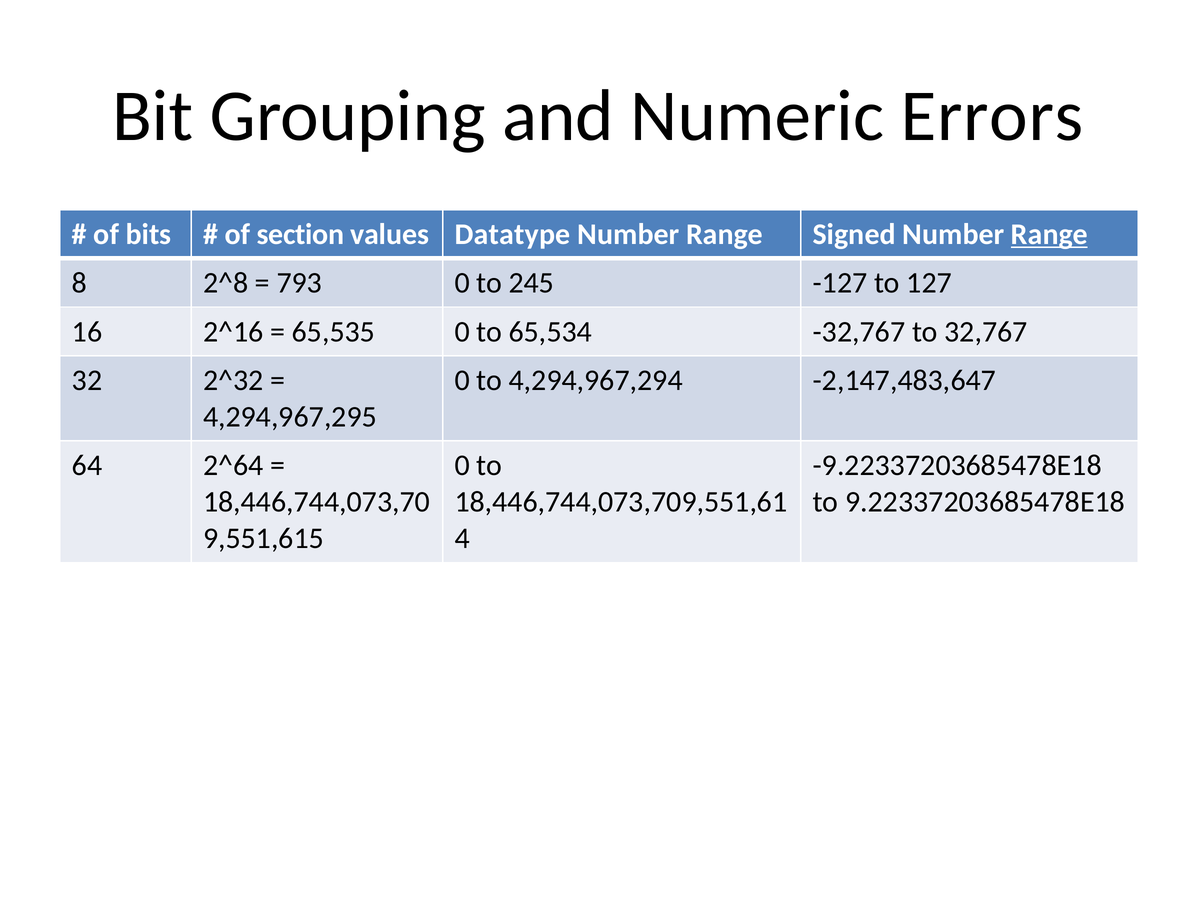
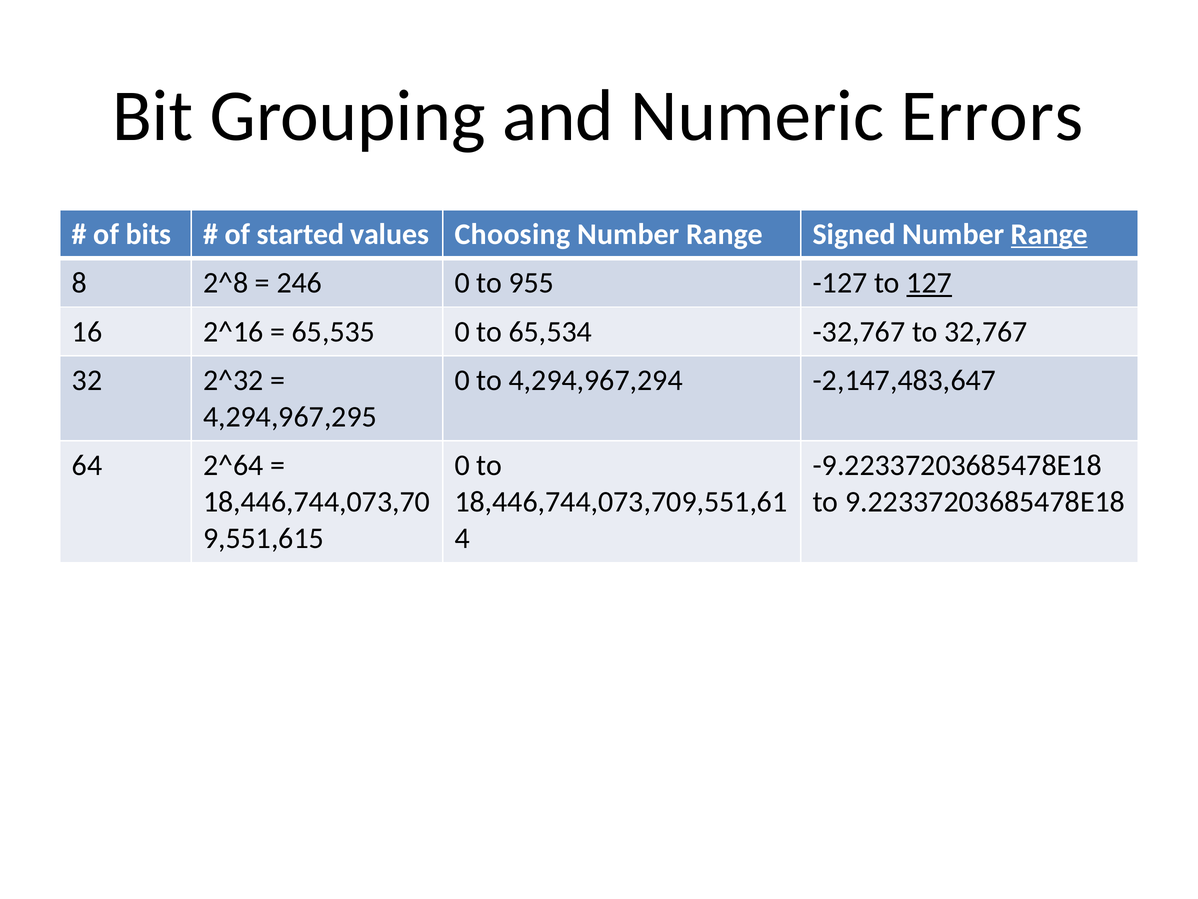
section: section -> started (300, 234)
Datatype: Datatype -> Choosing (513, 234)
793: 793 -> 246 (299, 283)
245: 245 -> 955 (531, 283)
127 underline: none -> present (929, 283)
